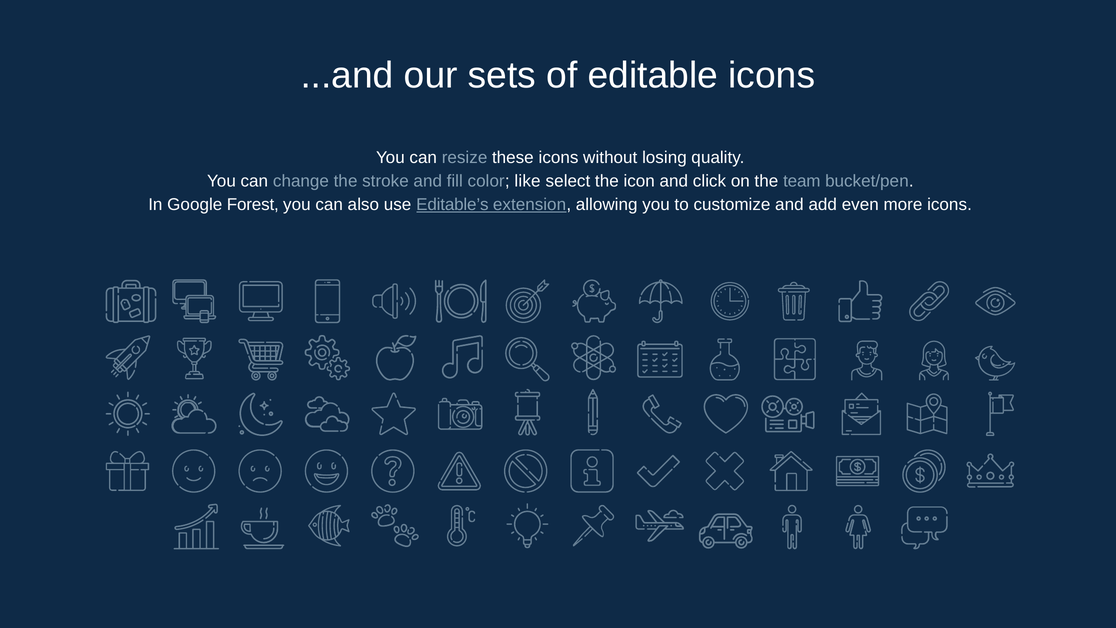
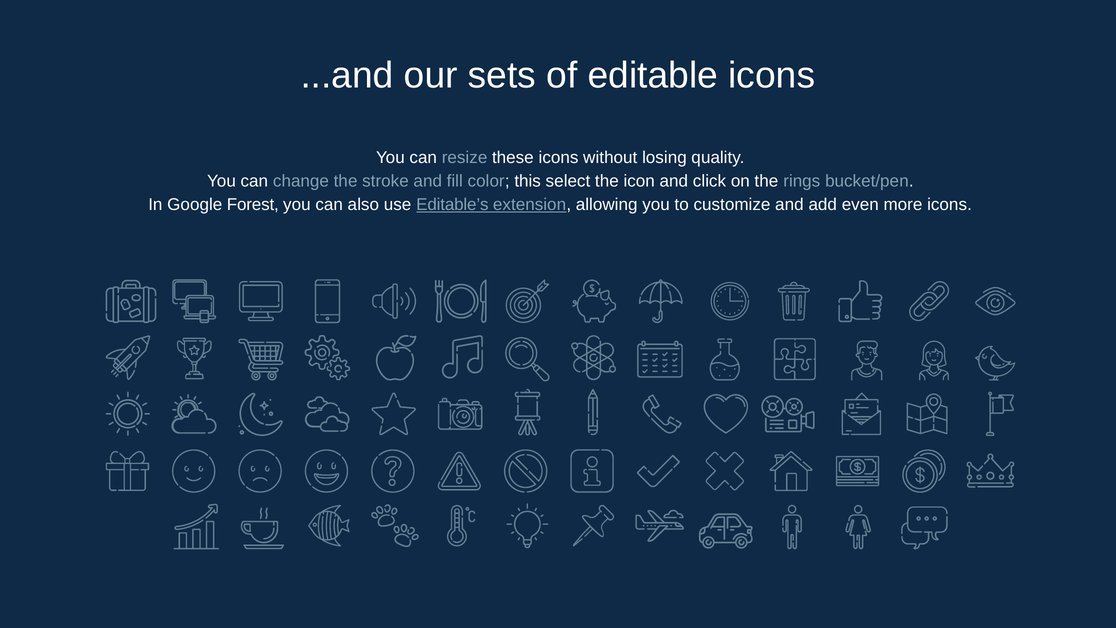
like: like -> this (528, 181)
team: team -> rings (802, 181)
